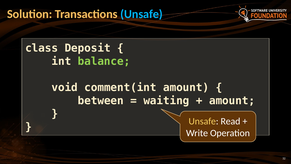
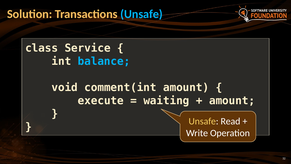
Deposit: Deposit -> Service (88, 48)
balance colour: light green -> light blue (104, 61)
between: between -> execute (101, 100)
